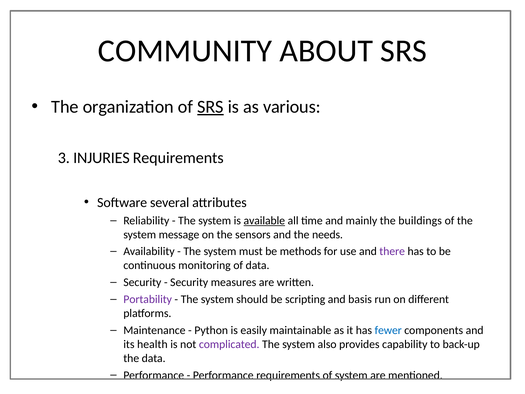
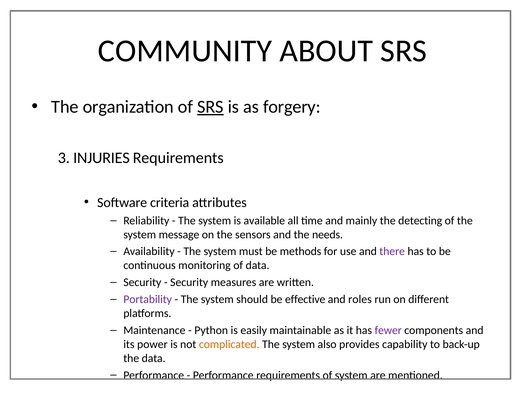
various: various -> forgery (292, 107)
several: several -> criteria (170, 202)
available underline: present -> none (264, 220)
buildings: buildings -> detecting (420, 220)
scripting: scripting -> effective (305, 299)
basis: basis -> roles (360, 299)
fewer colour: blue -> purple (388, 330)
health: health -> power (152, 344)
complicated colour: purple -> orange (229, 344)
